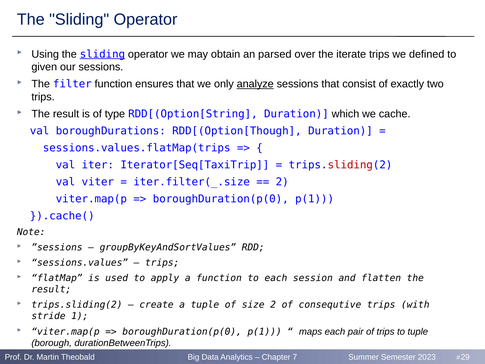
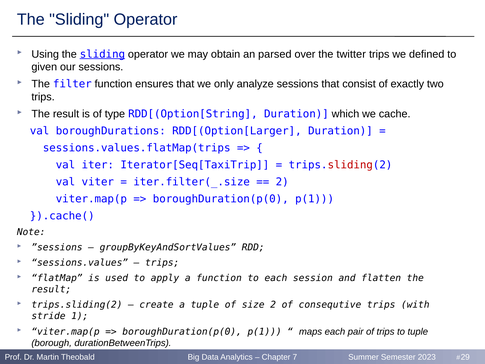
iterate: iterate -> twitter (351, 54)
analyze underline: present -> none (255, 84)
RDD[(Option[Though: RDD[(Option[Though -> RDD[(Option[Larger (237, 131)
